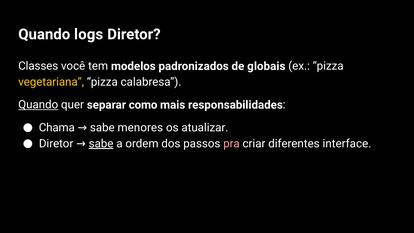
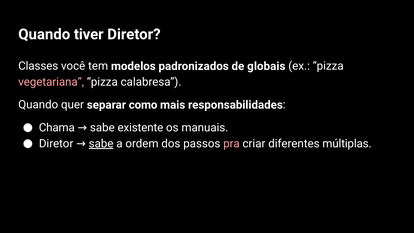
logs: logs -> tiver (89, 34)
vegetariana colour: yellow -> pink (51, 82)
Quando underline: present -> none (38, 105)
menores: menores -> existente (140, 128)
atualizar: atualizar -> manuais (205, 128)
interface: interface -> múltiplas (347, 143)
